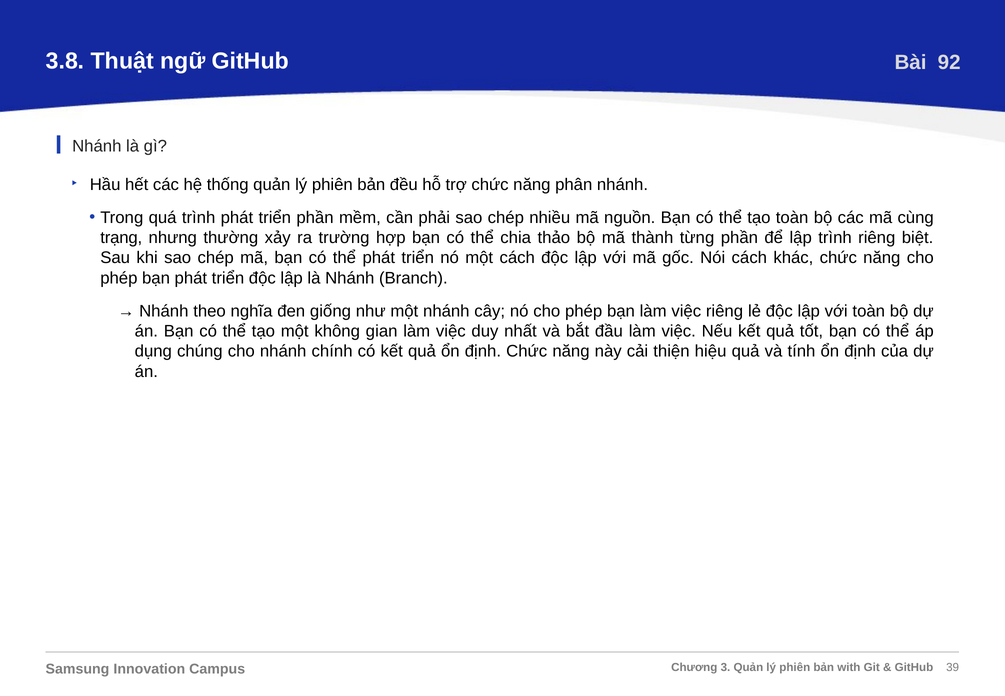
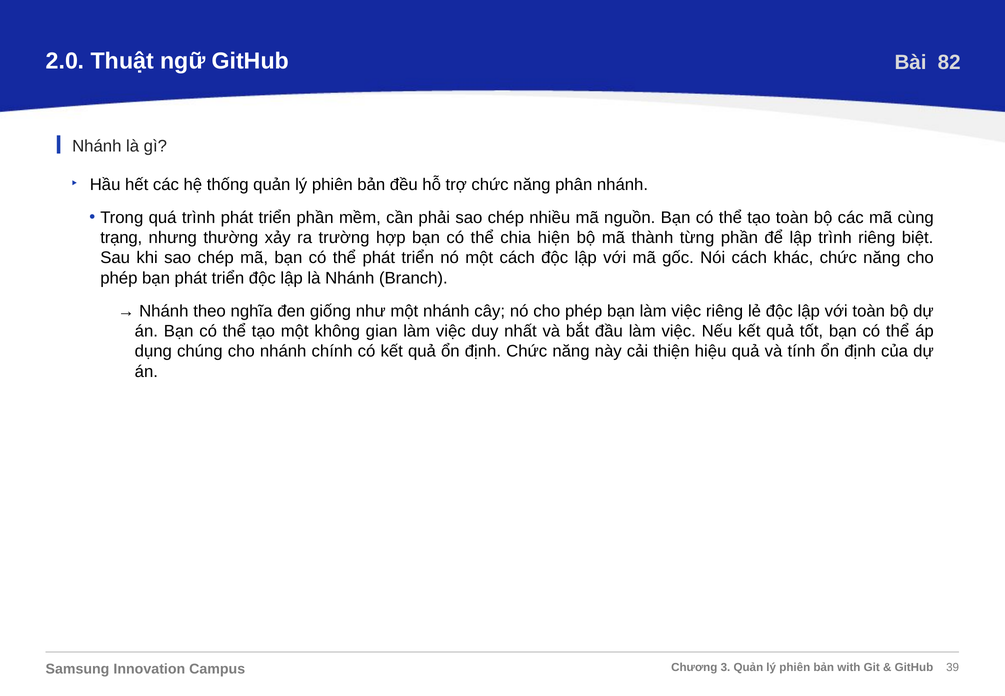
3.8: 3.8 -> 2.0 (65, 61)
92: 92 -> 82 (949, 63)
thảo: thảo -> hiện (554, 238)
